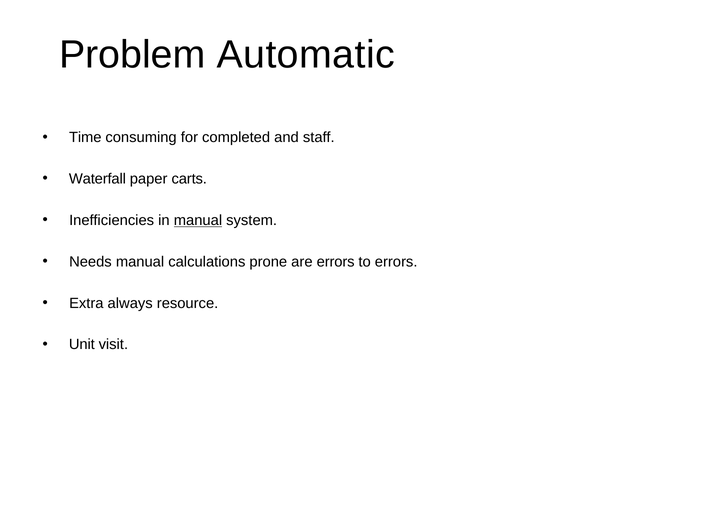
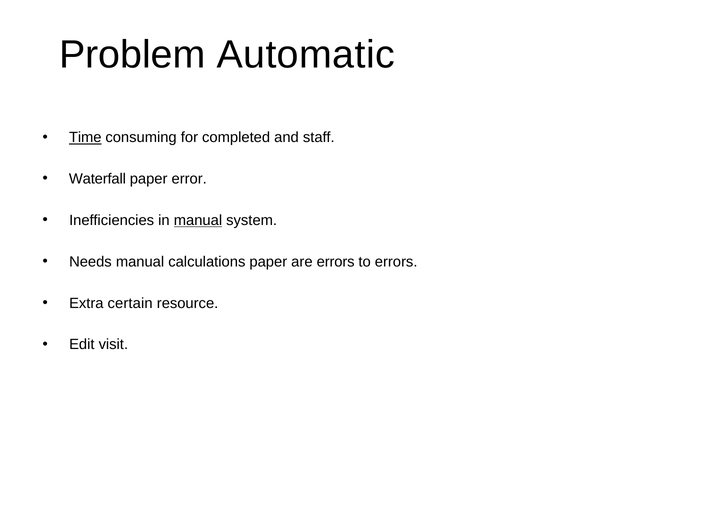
Time underline: none -> present (85, 138)
carts: carts -> error (189, 179)
calculations prone: prone -> paper (268, 262)
always: always -> certain (130, 303)
Unit: Unit -> Edit (82, 344)
